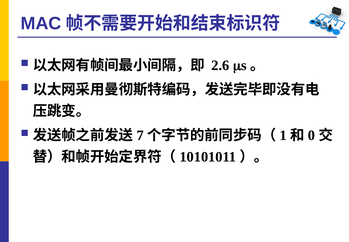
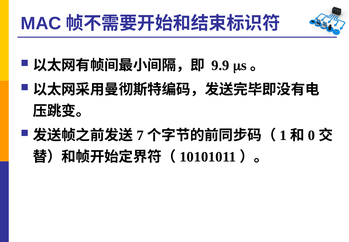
2.6: 2.6 -> 9.9 (220, 65)
